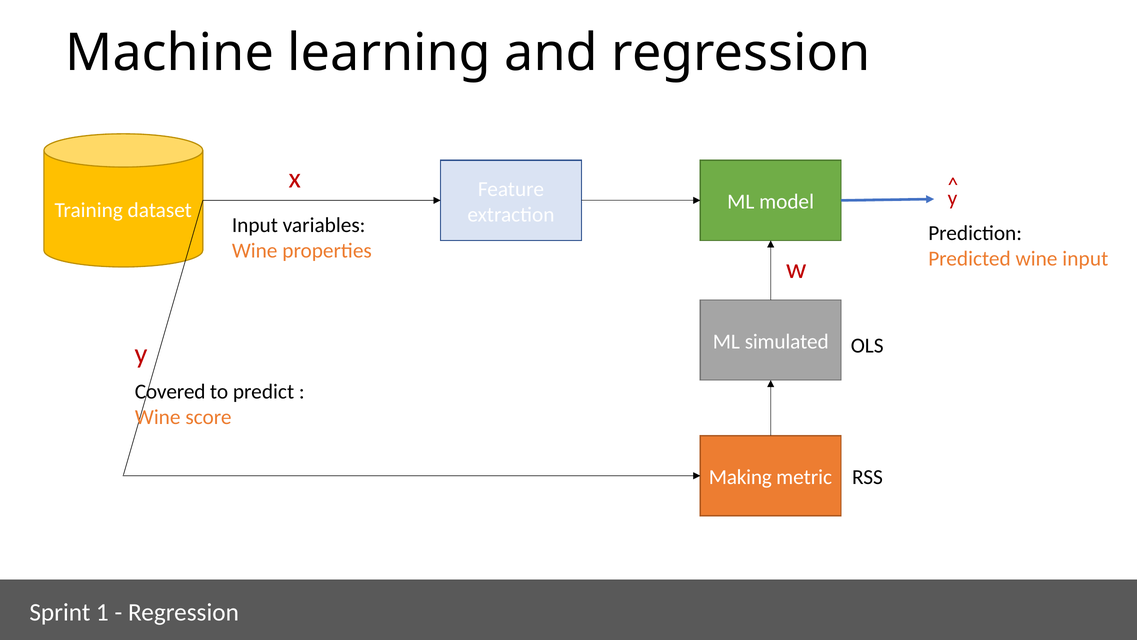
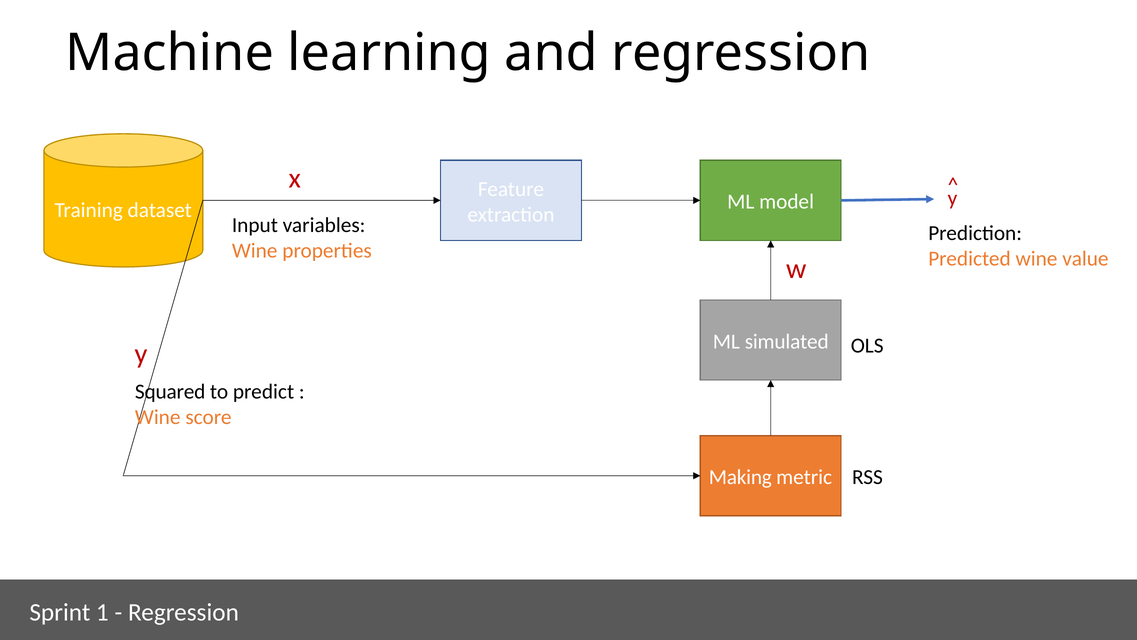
wine input: input -> value (1085, 258)
Covered: Covered -> Squared (170, 392)
